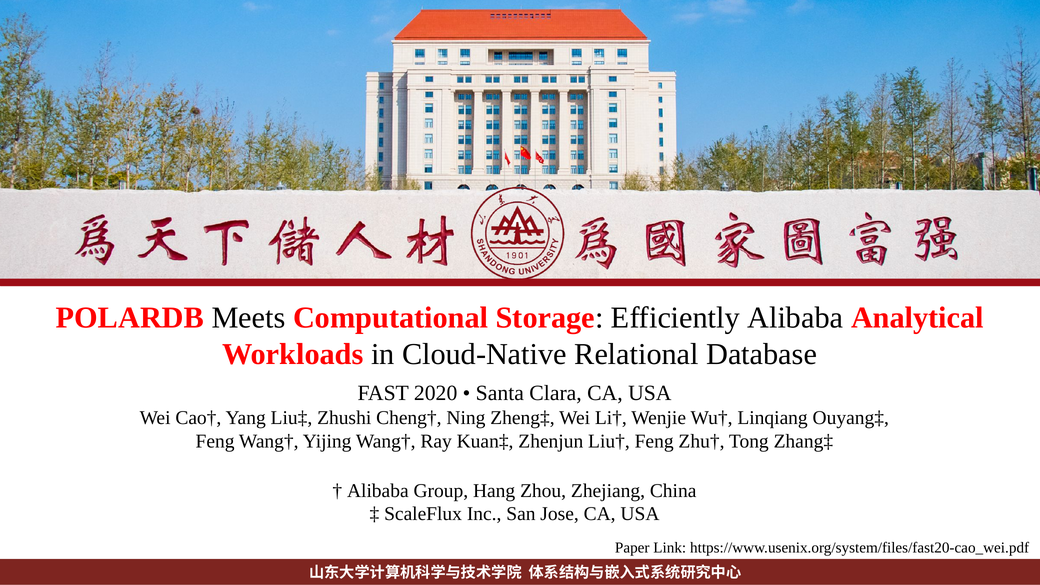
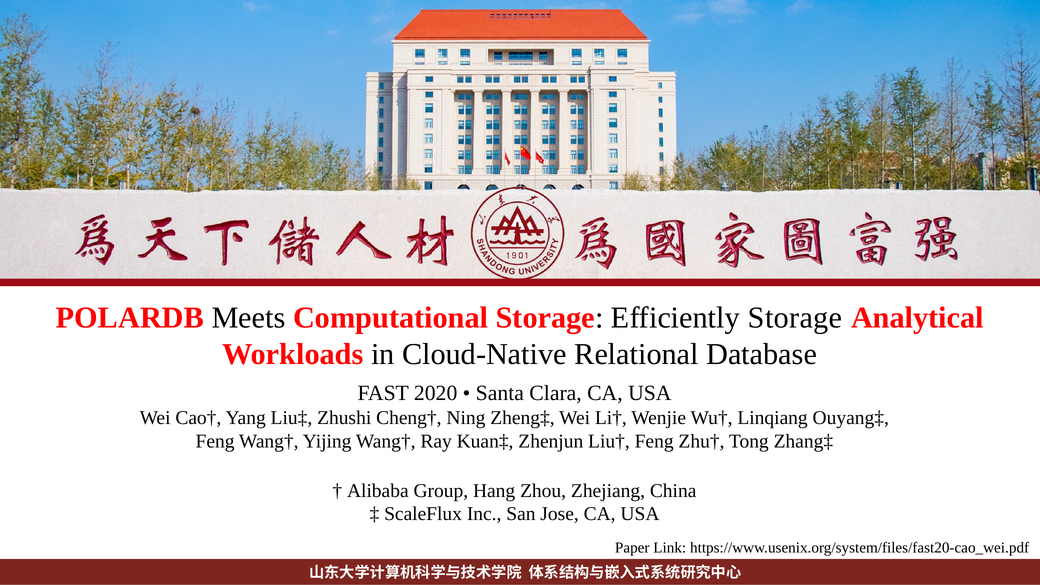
Efficiently Alibaba: Alibaba -> Storage (795, 318)
